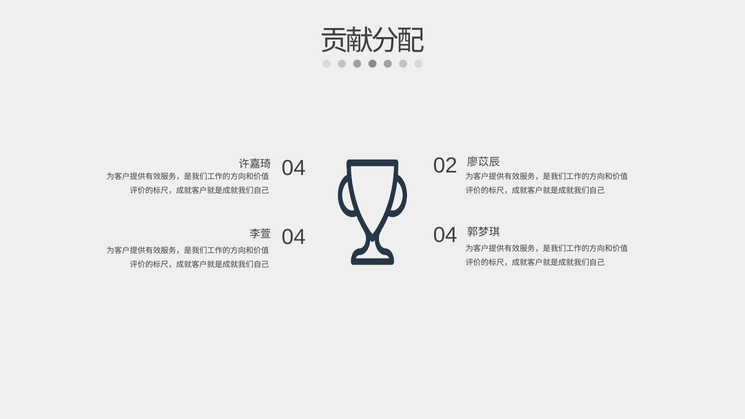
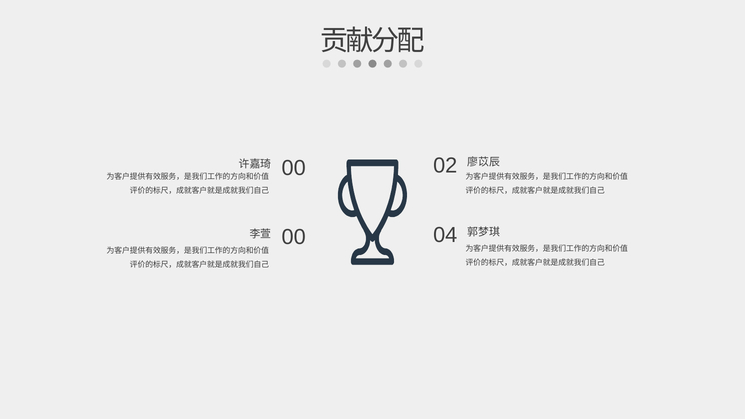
04: 04 -> 00 (294, 168)
04: 04 -> 00 (294, 237)
